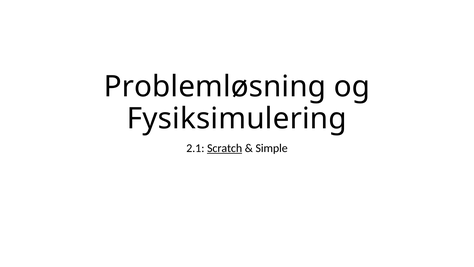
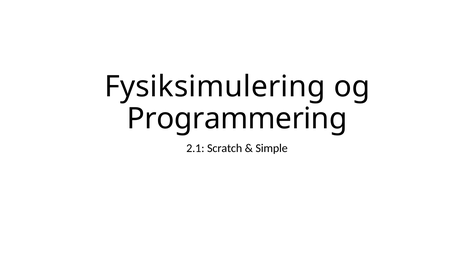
Problemløsning: Problemløsning -> Fysiksimulering (215, 87)
Fysiksimulering: Fysiksimulering -> Programmering (237, 118)
Scratch underline: present -> none (225, 148)
